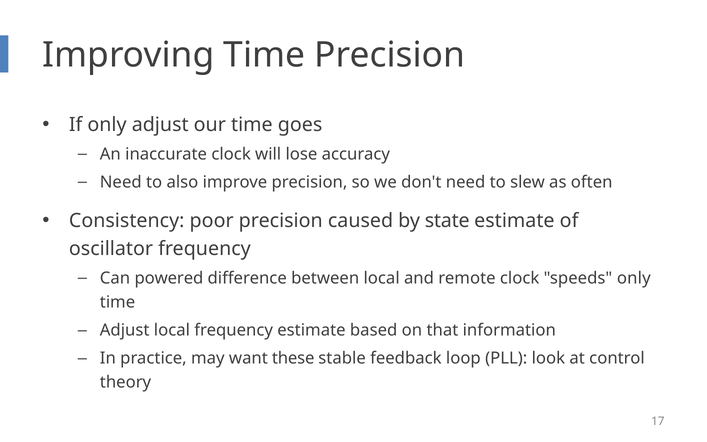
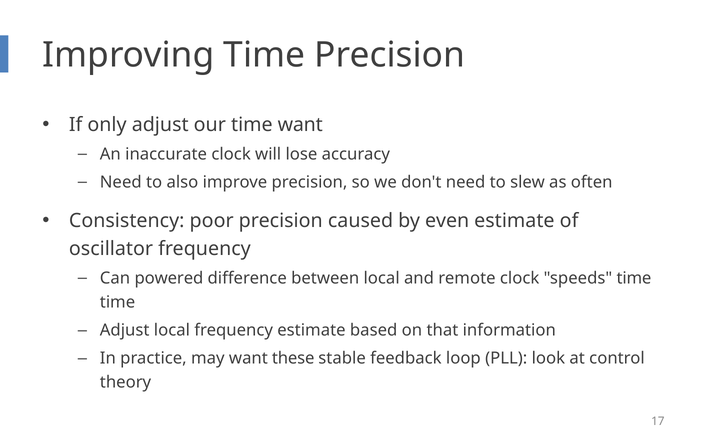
time goes: goes -> want (300, 125)
state: state -> even (447, 221)
speeds only: only -> time (634, 278)
